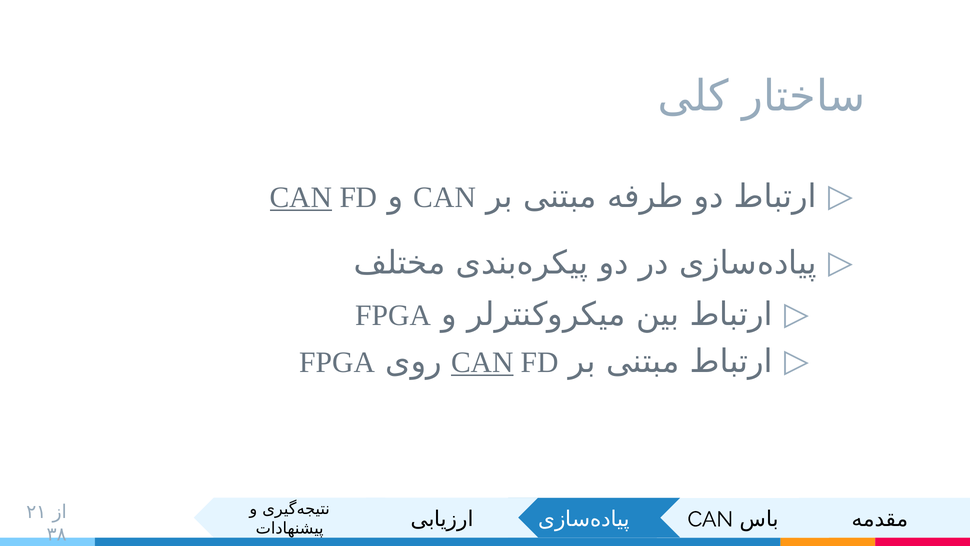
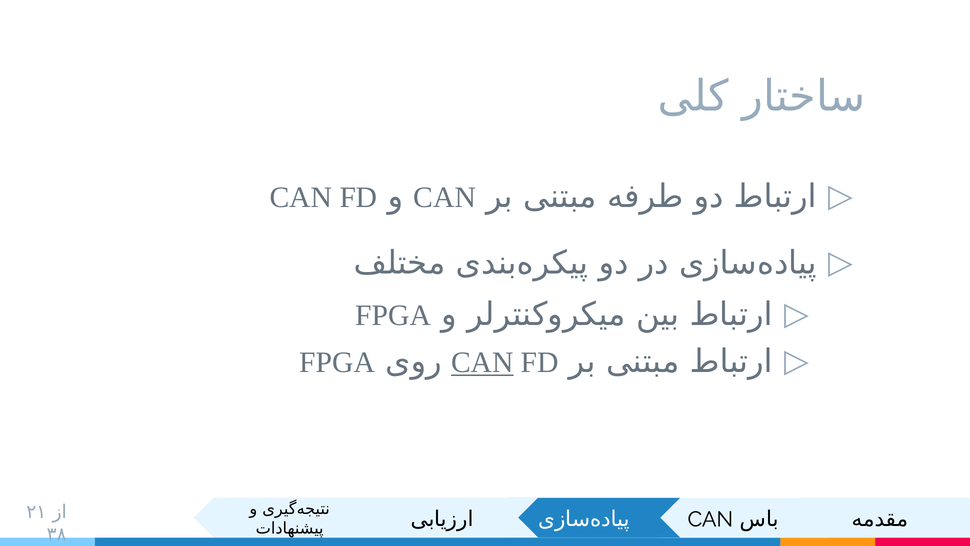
CAN underline: present -> none (301, 197)
